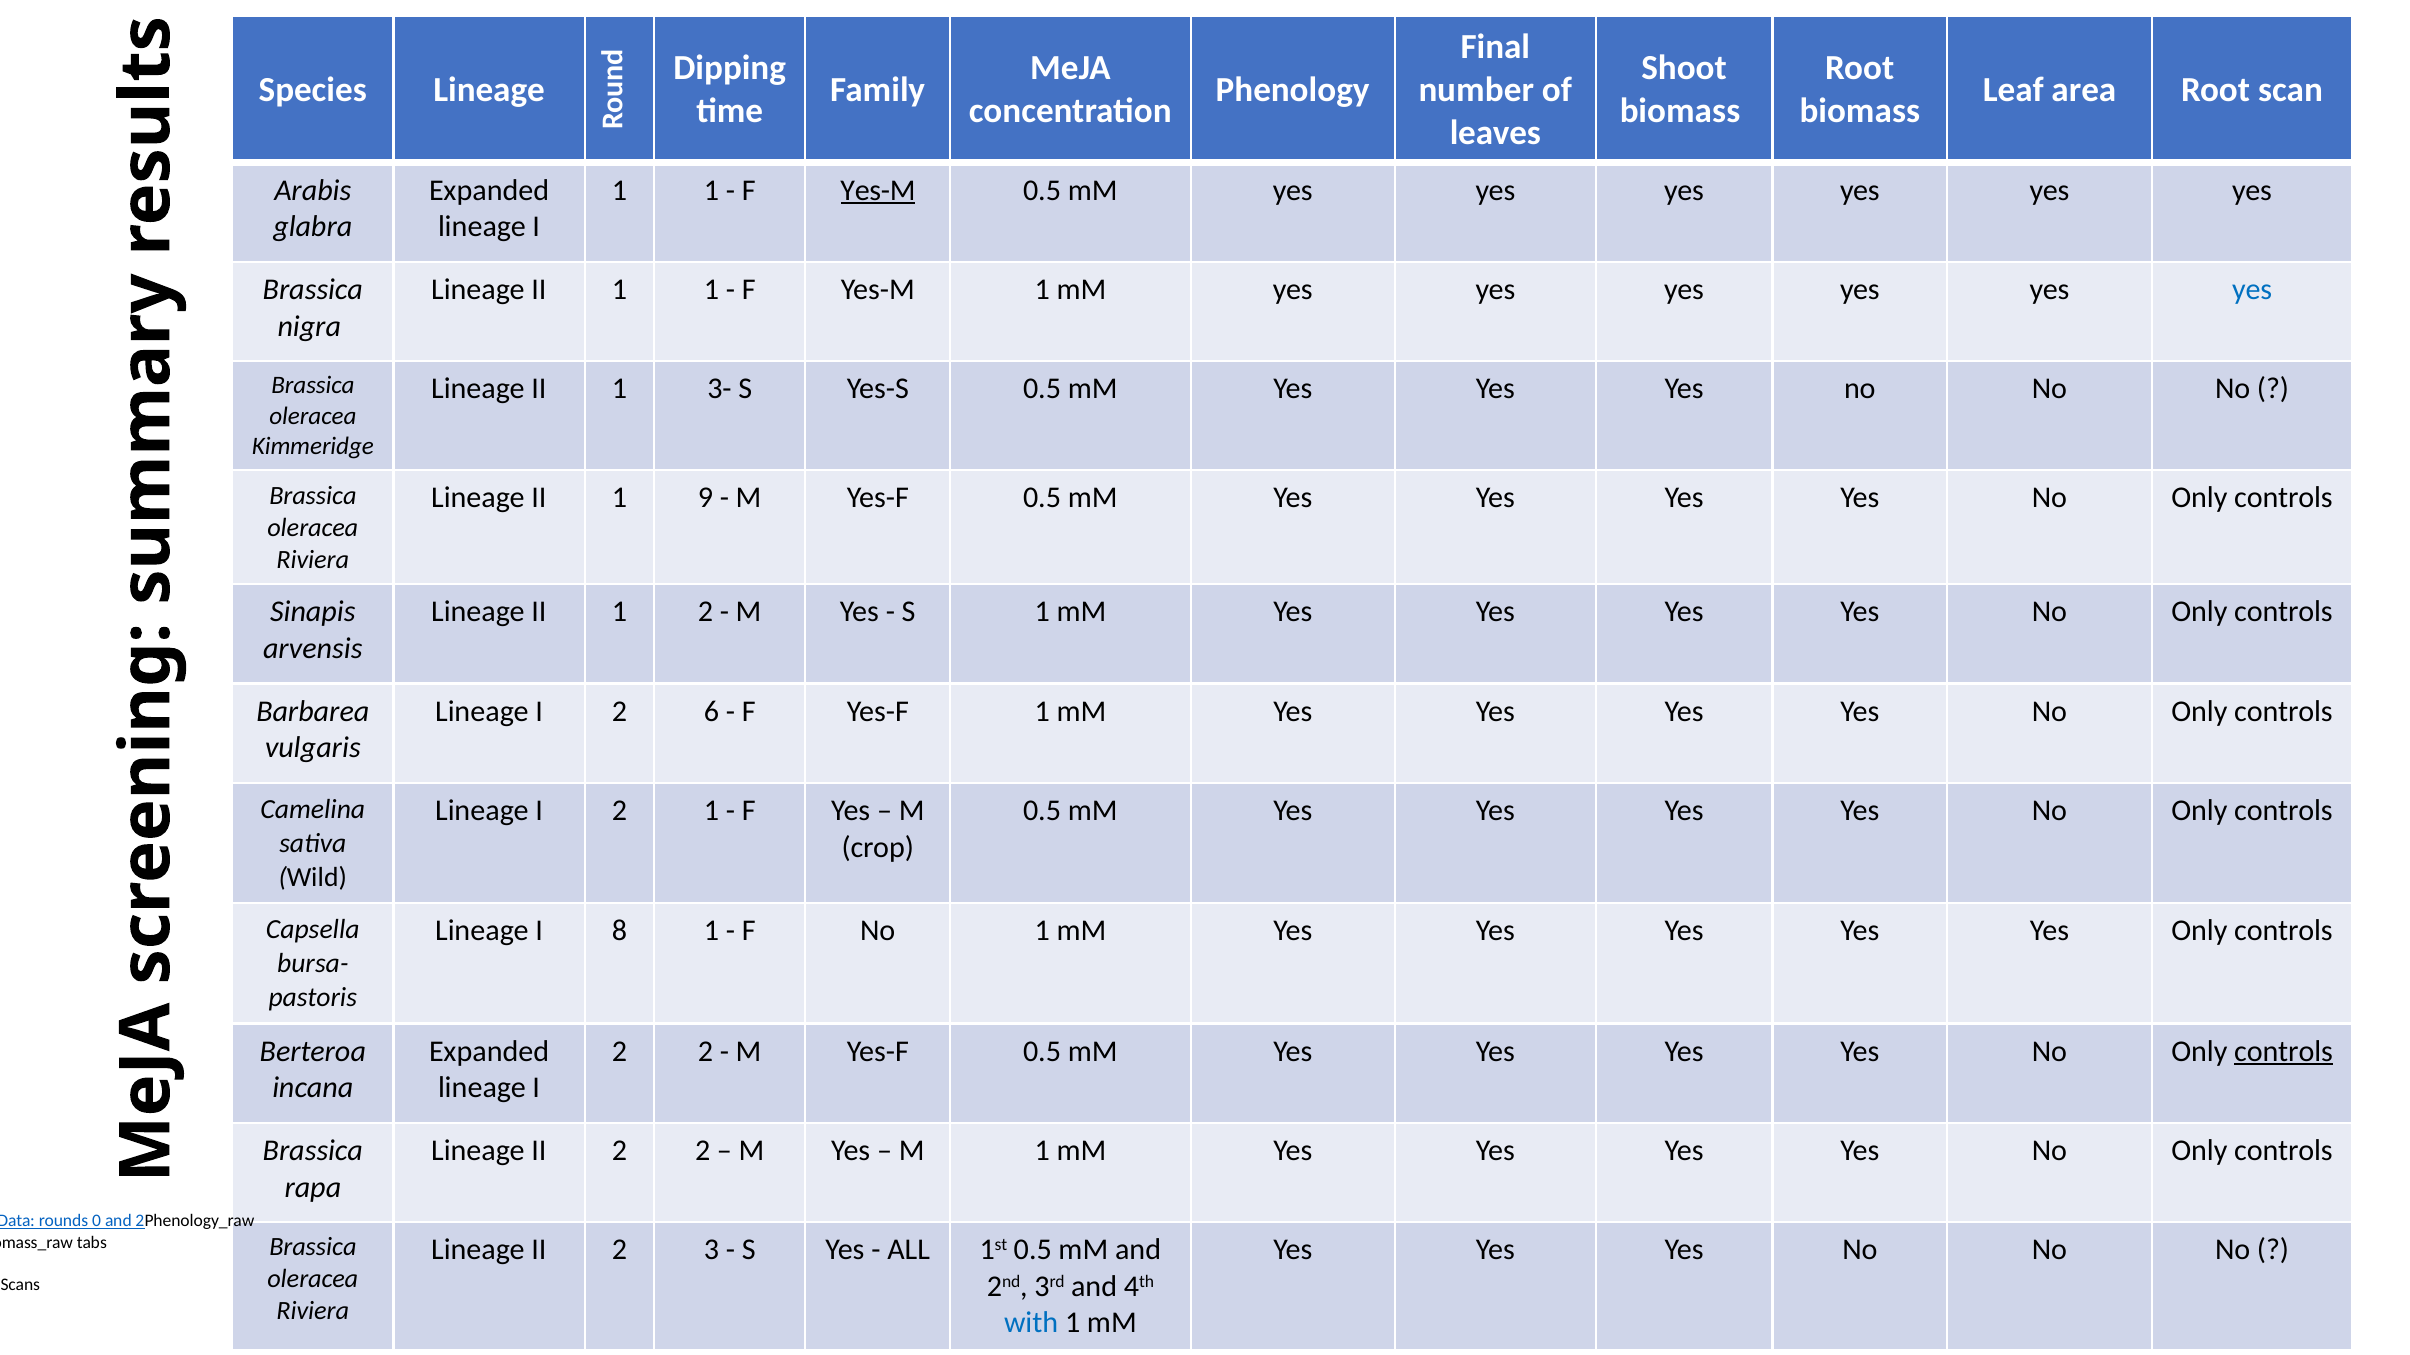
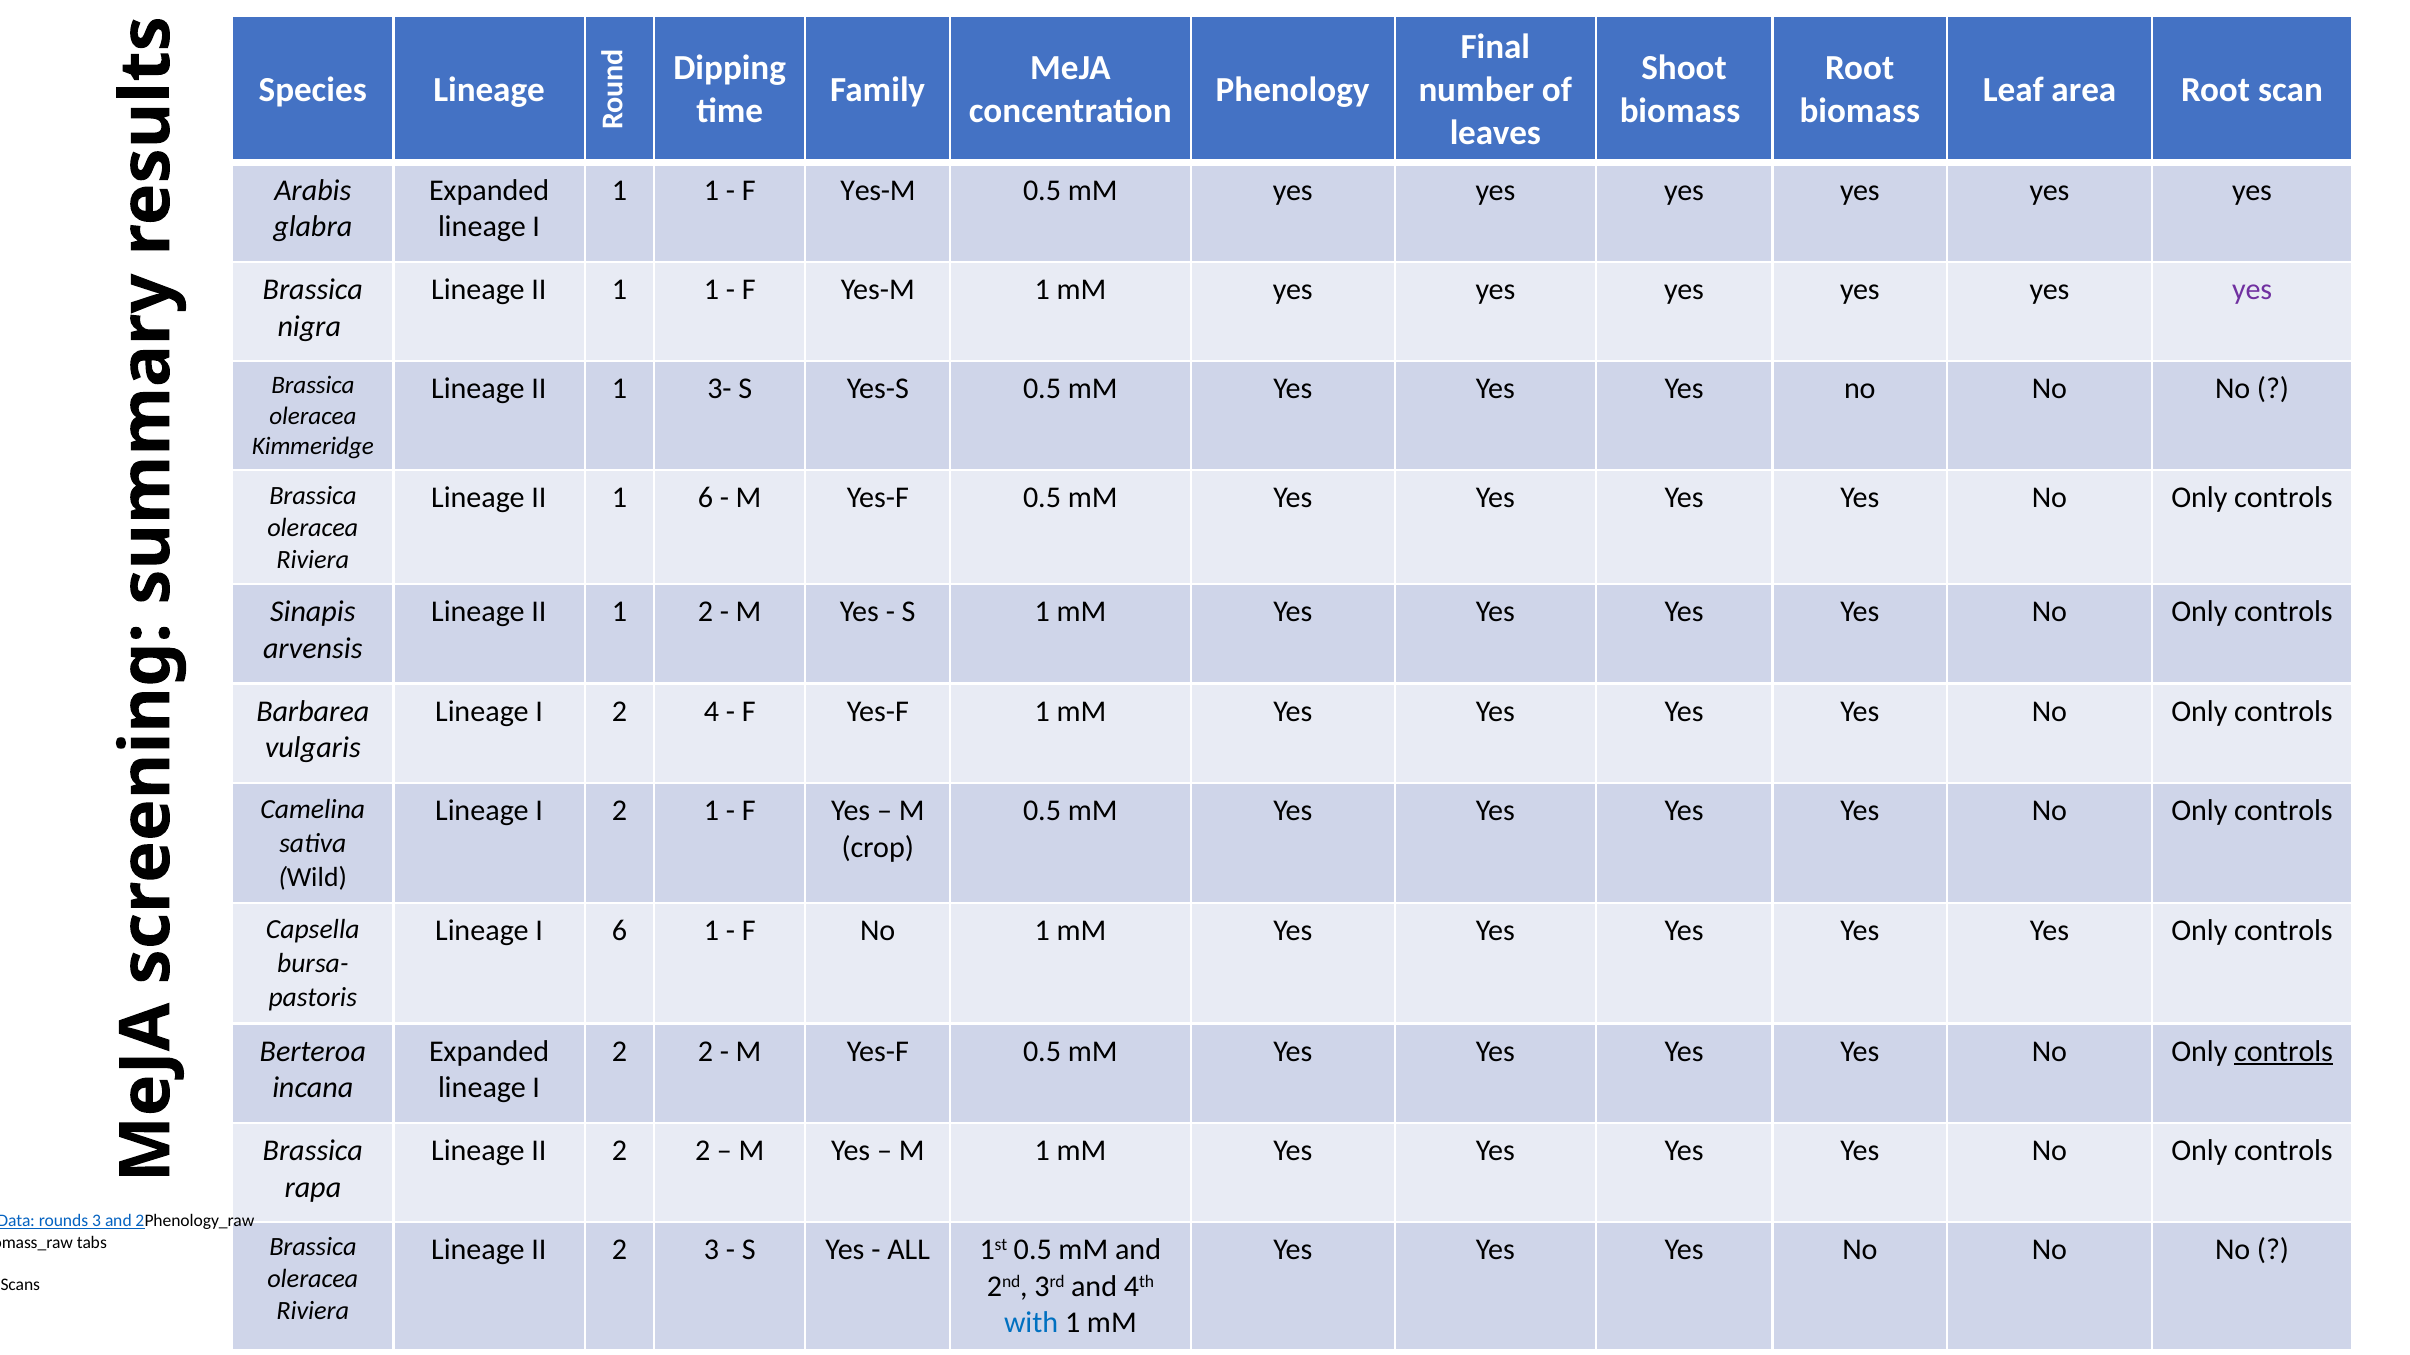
Yes-M underline: present -> none (878, 190)
yes colour: blue -> purple (2252, 290)
1 9: 9 -> 6 (705, 498)
6: 6 -> 4 (712, 712)
I 8: 8 -> 6 (620, 931)
rounds 0: 0 -> 3 (97, 1222)
